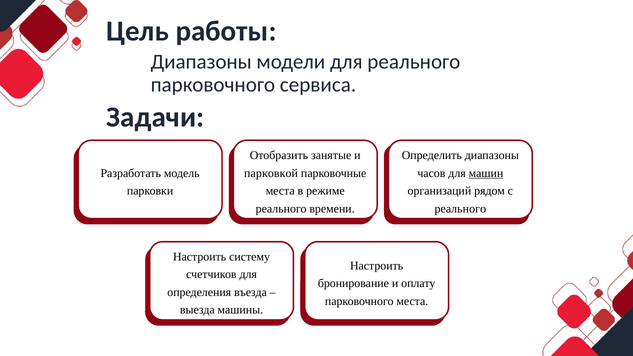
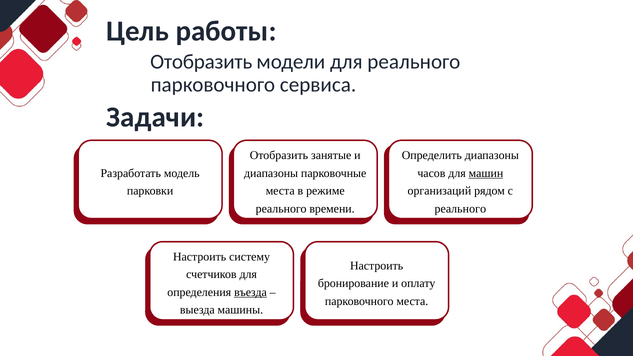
Диапазоны: Диапазоны -> Отобразить (201, 62)
парковкой: парковкой -> диапазоны (271, 173)
въезда underline: none -> present (250, 292)
